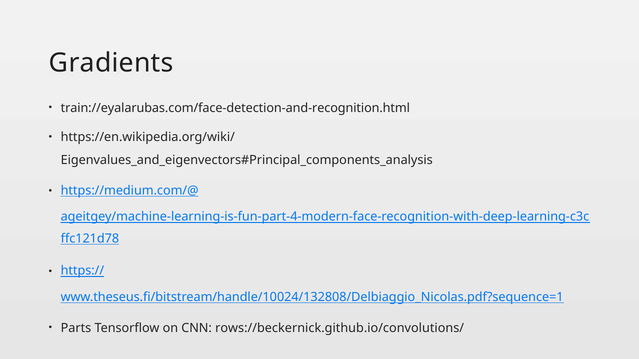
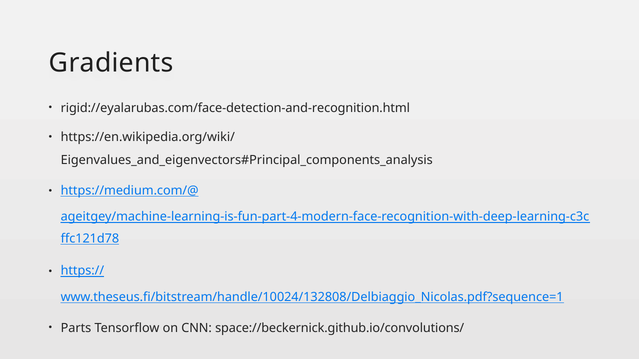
train://eyalarubas.com/face-detection-and-recognition.html: train://eyalarubas.com/face-detection-and-recognition.html -> rigid://eyalarubas.com/face-detection-and-recognition.html (235, 108)
rows://beckernick.github.io/convolutions/: rows://beckernick.github.io/convolutions/ -> space://beckernick.github.io/convolutions/ (340, 328)
